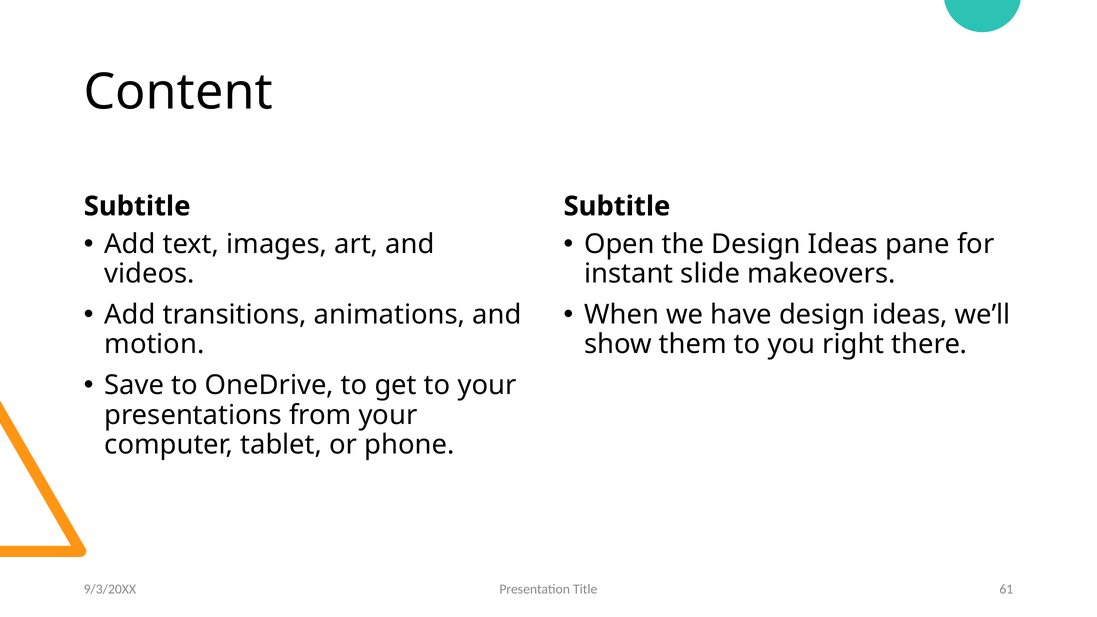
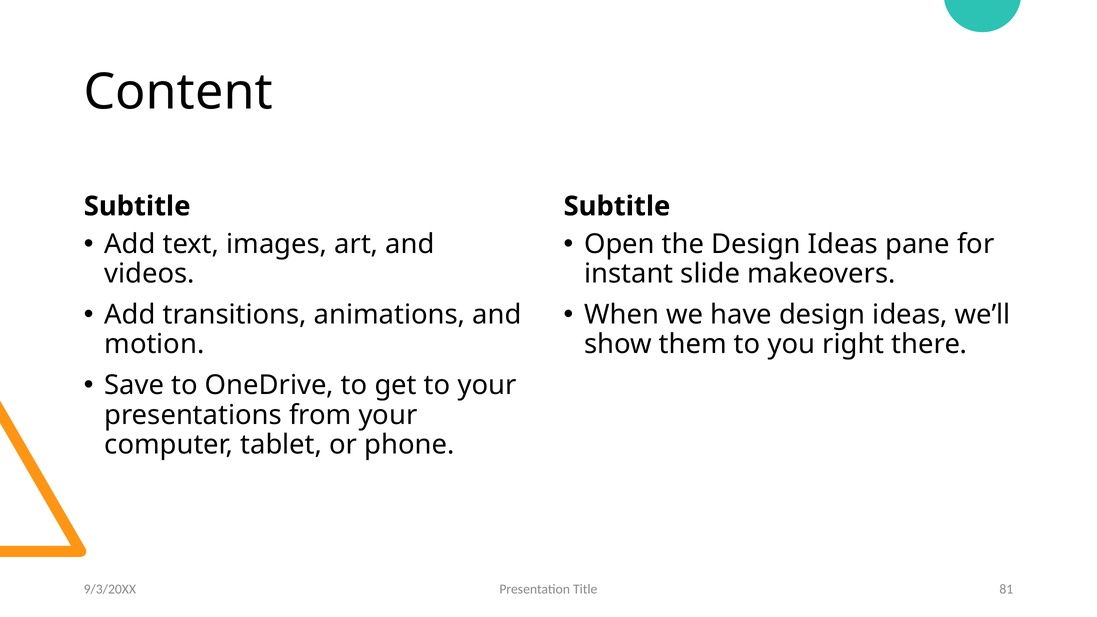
61: 61 -> 81 (1006, 589)
